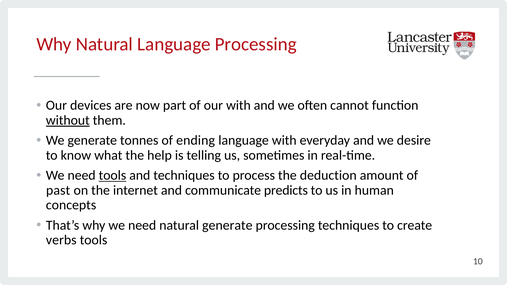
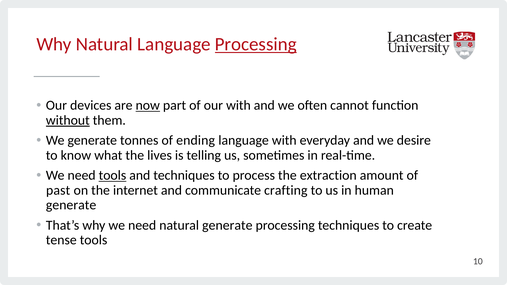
Processing underline: none -> present (256, 44)
now underline: none -> present (148, 105)
help: help -> lives (160, 155)
deduction: deduction -> extraction (328, 176)
predicts: predicts -> crafting (286, 190)
concepts: concepts -> generate (71, 205)
verbs: verbs -> tense (61, 240)
